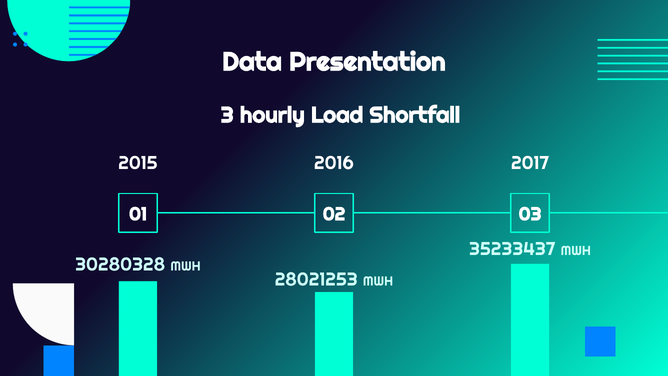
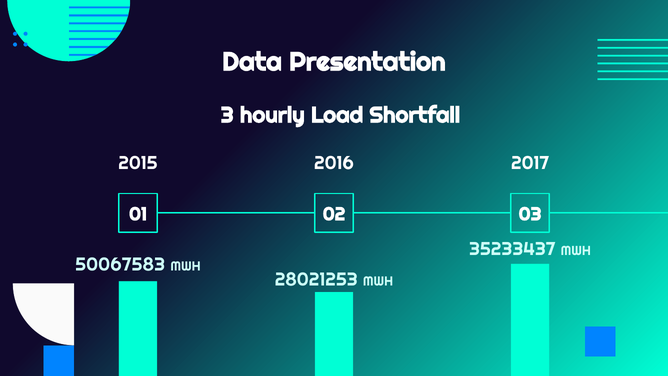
30280328: 30280328 -> 50067583 (120, 264)
